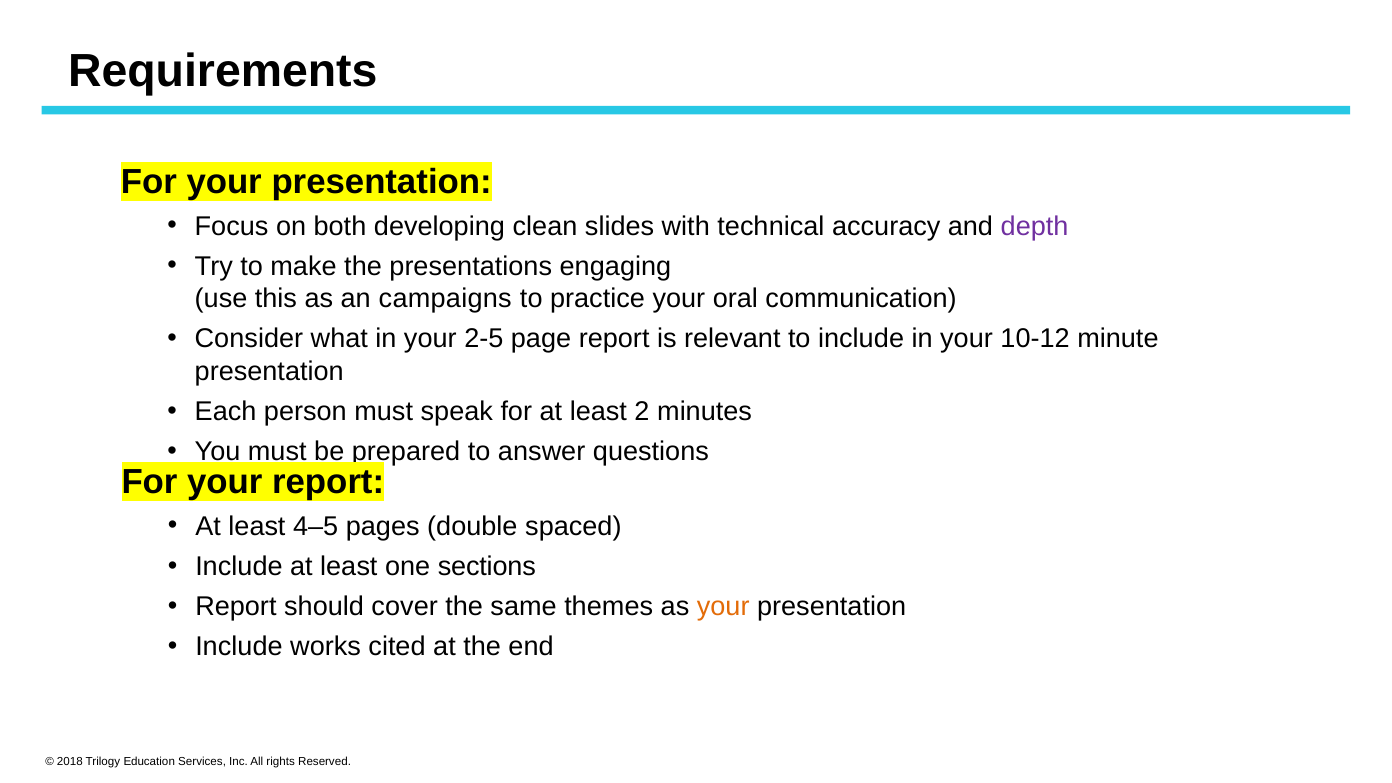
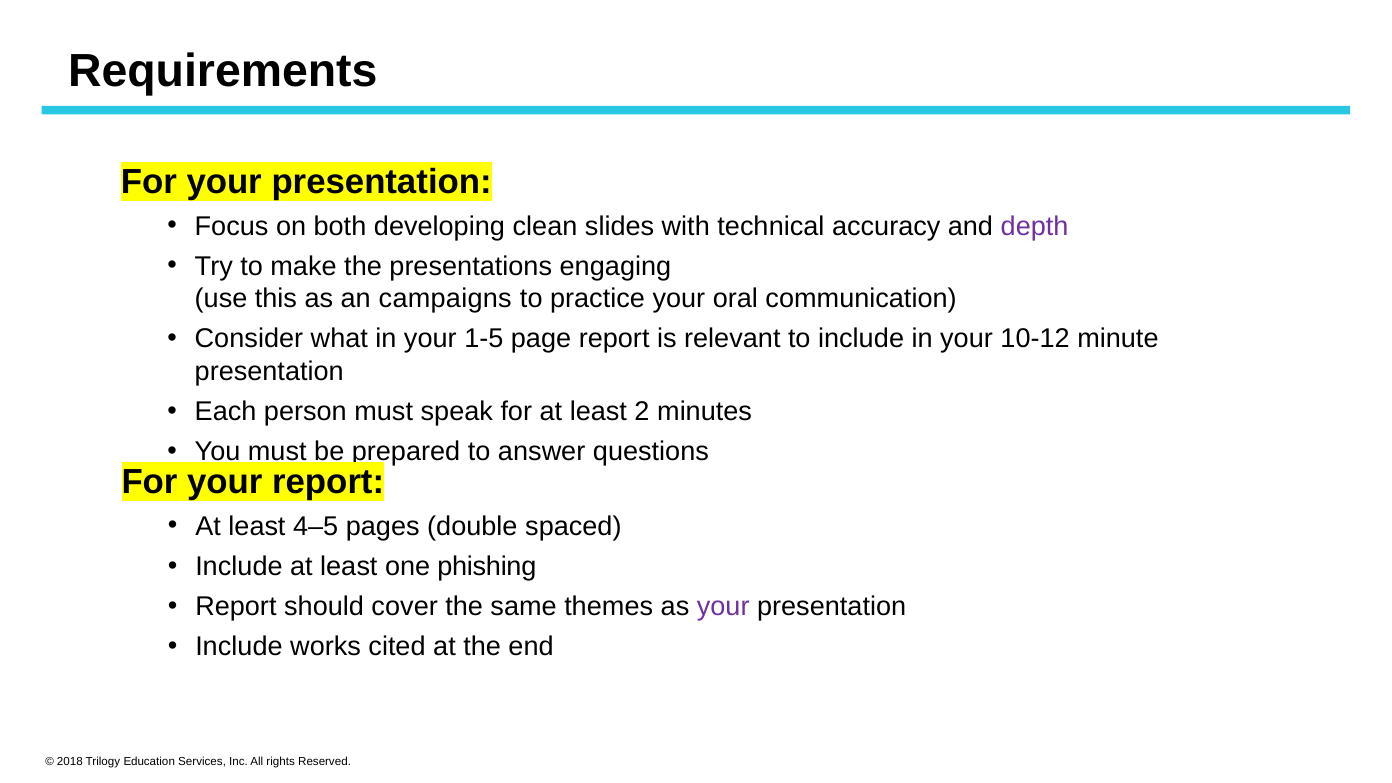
2-5: 2-5 -> 1-5 (484, 339)
sections: sections -> phishing (487, 567)
your colour: orange -> purple (723, 607)
